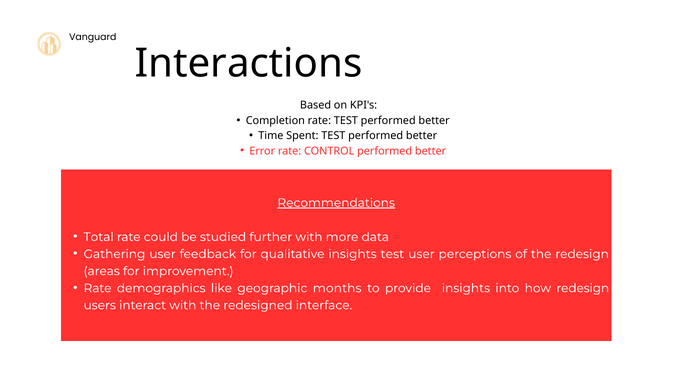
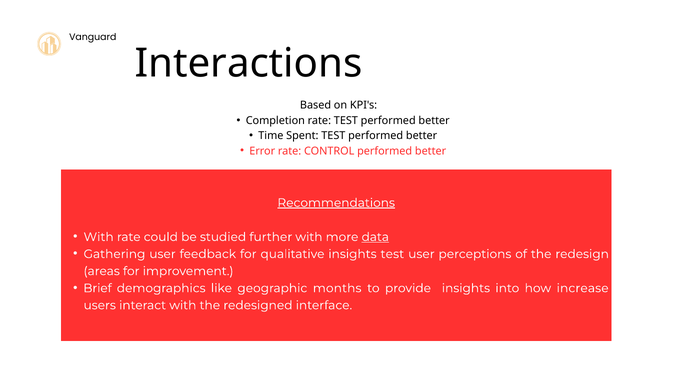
Total: Total -> With (99, 237)
data underline: none -> present (375, 237)
Rate: Rate -> Brief (98, 288)
how redesign: redesign -> increase (583, 288)
